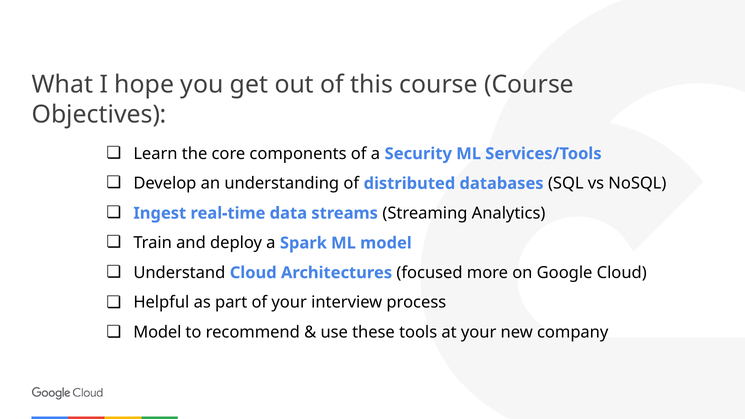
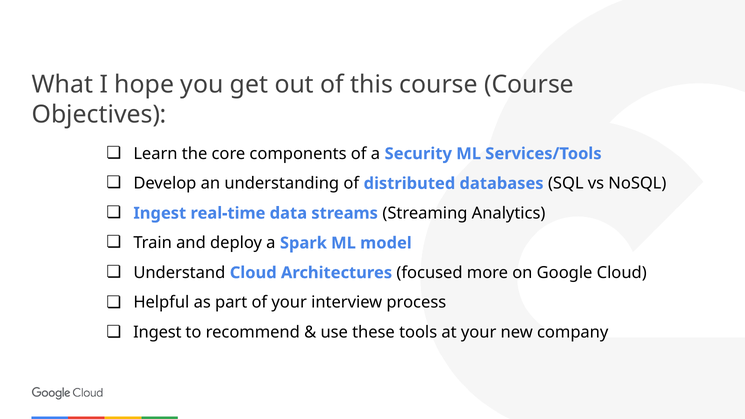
Model: Model -> Ingest (157, 332)
